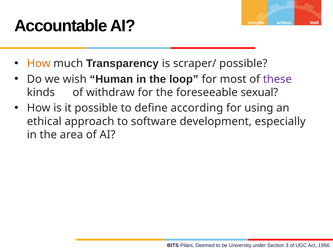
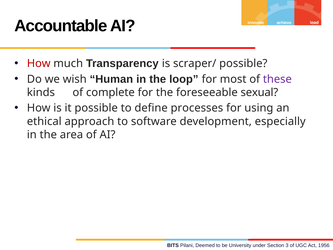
How colour: orange -> red (39, 64)
withdraw: withdraw -> complete (110, 92)
according: according -> processes (197, 108)
